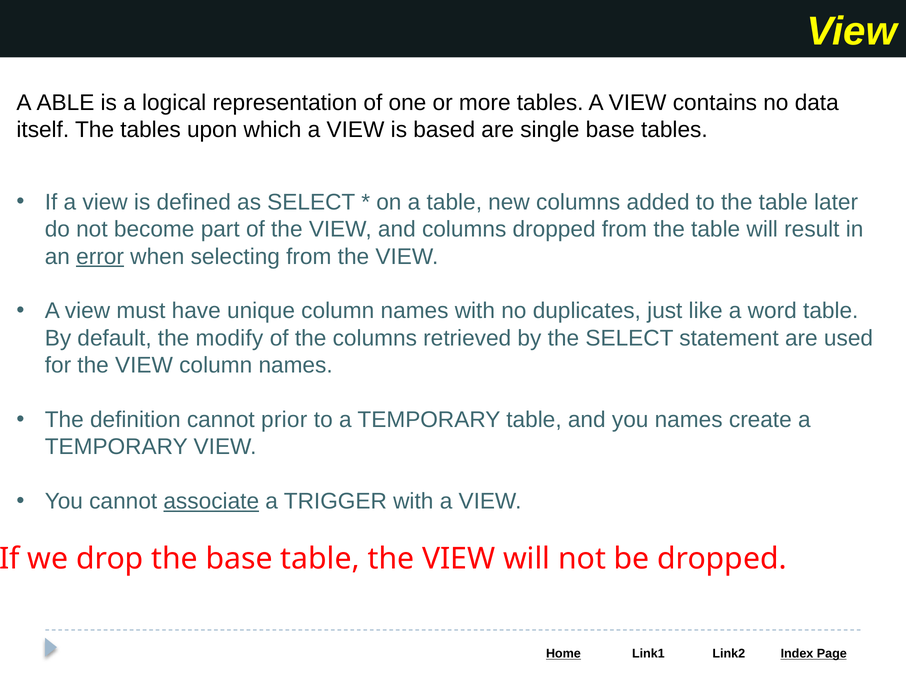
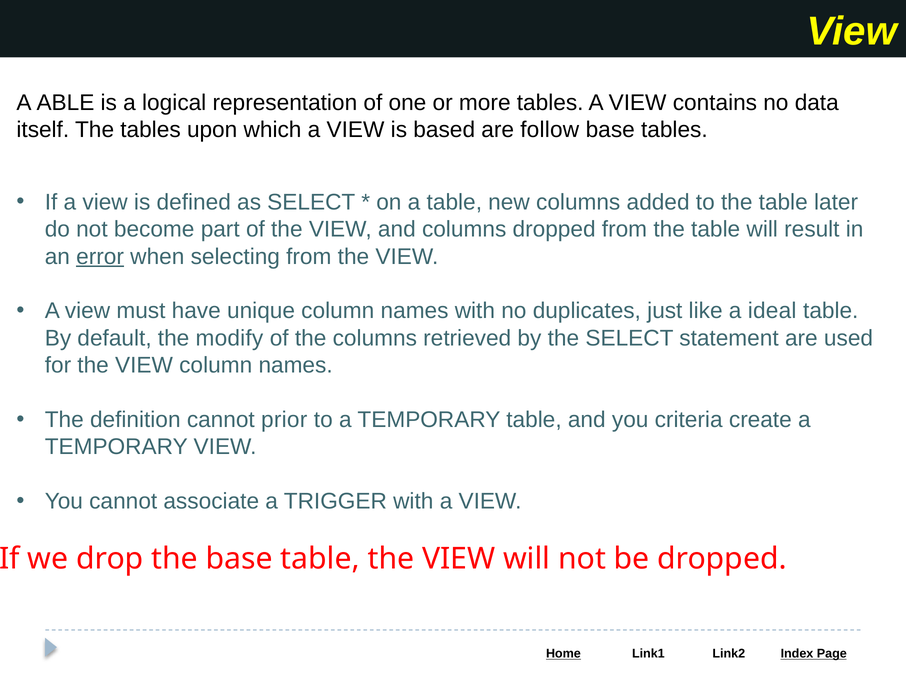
single: single -> follow (550, 130)
word: word -> ideal (772, 311)
you names: names -> criteria (689, 419)
associate underline: present -> none (211, 501)
